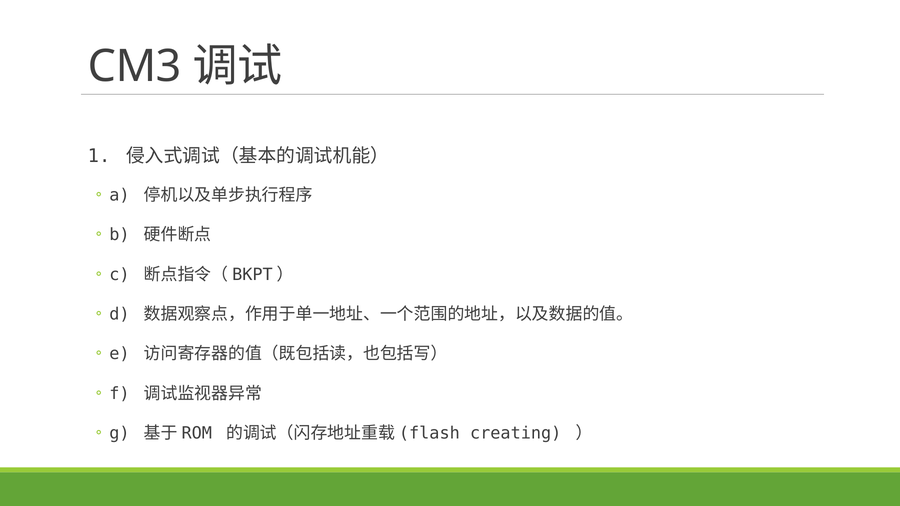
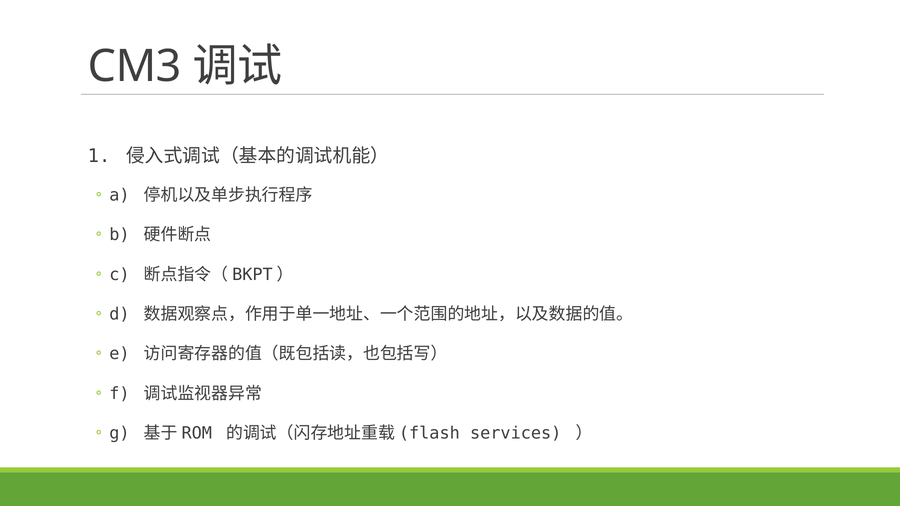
creating: creating -> services (516, 434)
